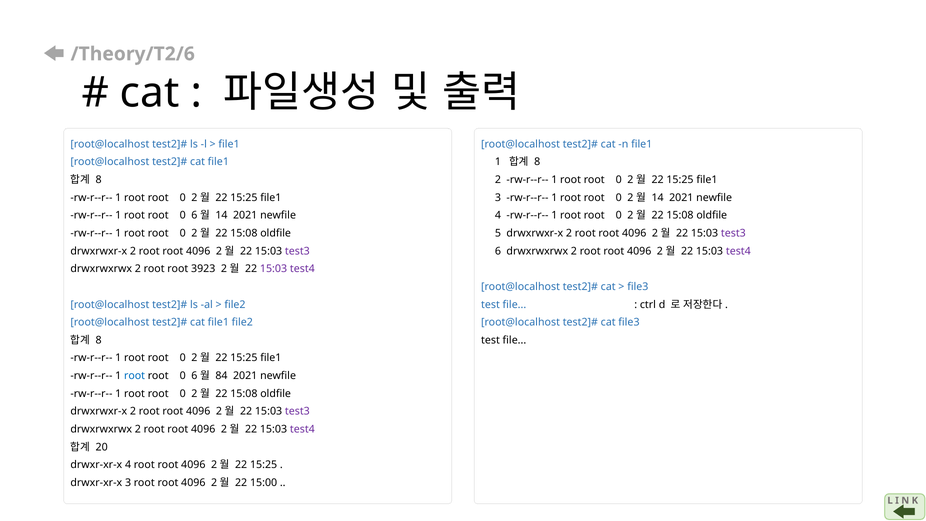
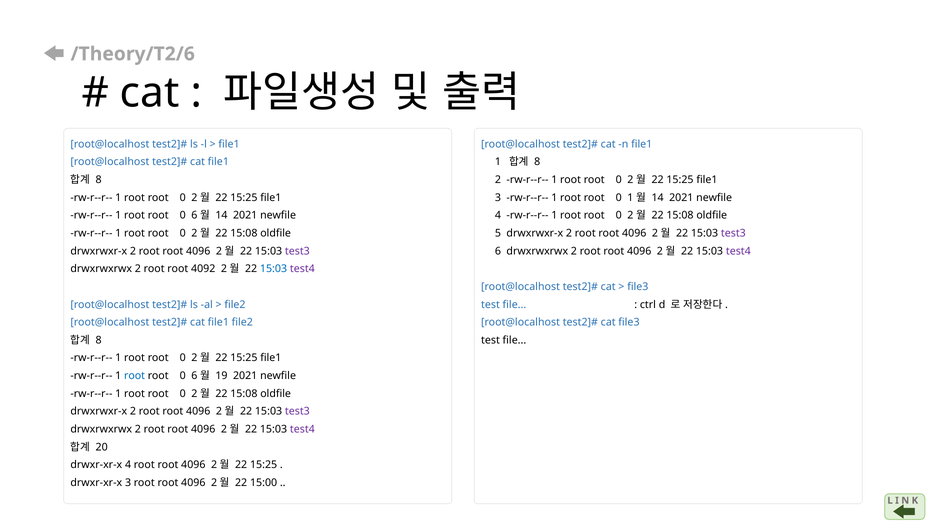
2: 2 -> 1 (630, 197)
3923: 3923 -> 4092 (203, 269)
15:03 colour: purple -> blue (274, 269)
84: 84 -> 19 (221, 376)
